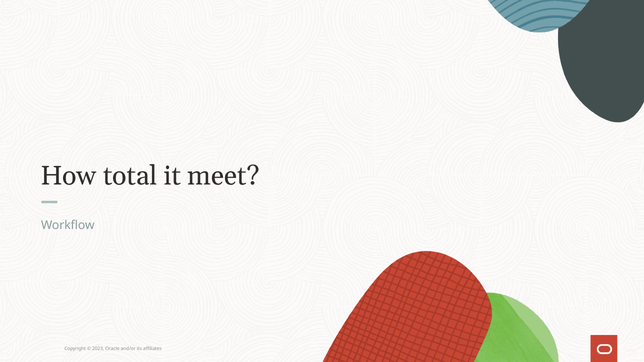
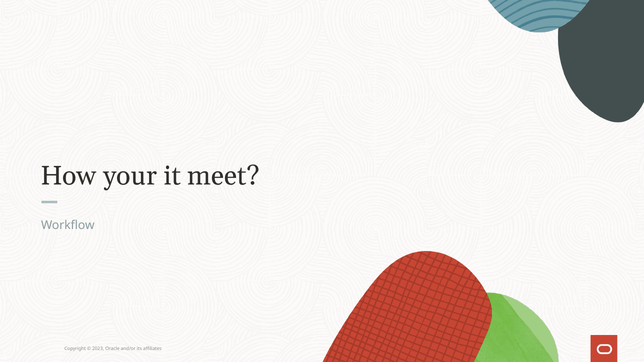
total: total -> your (130, 176)
